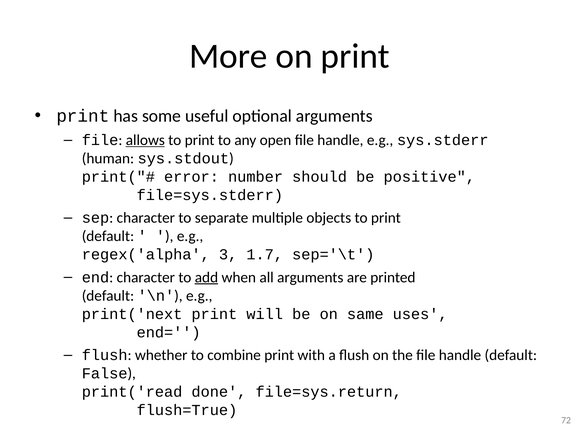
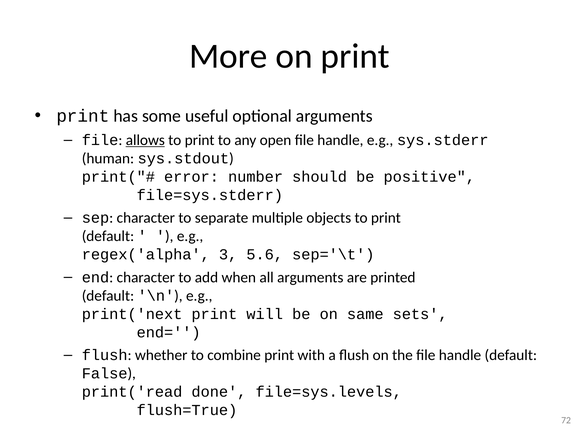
1.7: 1.7 -> 5.6 (265, 255)
add underline: present -> none (206, 278)
uses: uses -> sets (420, 314)
file=sys.return: file=sys.return -> file=sys.levels (329, 392)
